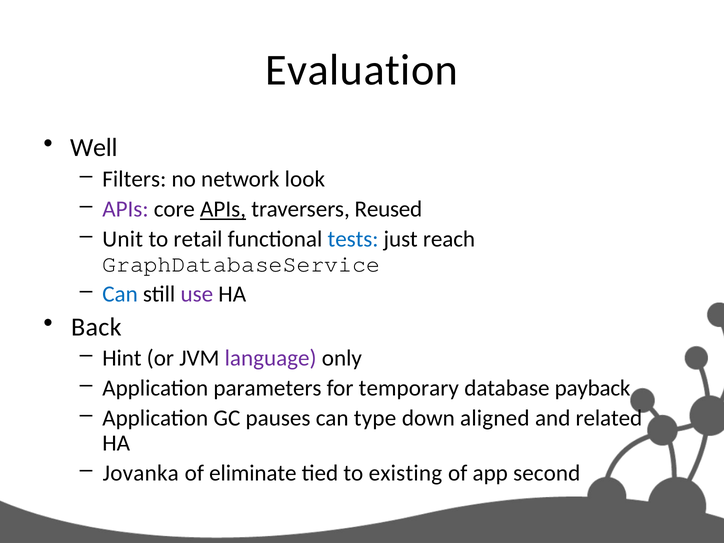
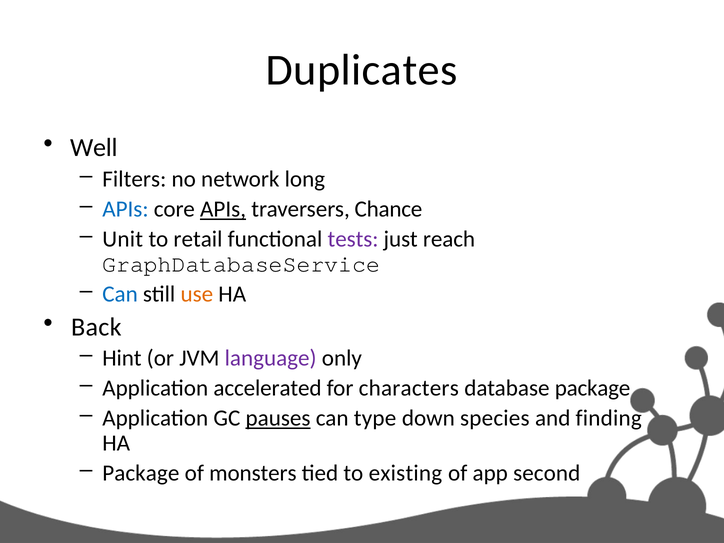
Evaluation: Evaluation -> Duplicates (362, 70)
look: look -> long (305, 179)
APIs colour: purple -> blue (125, 209)
Reused: Reused -> Chance (388, 209)
tests colour: blue -> purple (353, 239)
use colour: purple -> orange (197, 294)
parameters: parameters -> accelerated (268, 388)
temporary: temporary -> characters (409, 388)
database payback: payback -> package (593, 388)
pauses underline: none -> present (278, 418)
aligned: aligned -> species (495, 418)
related: related -> finding (609, 418)
Jovanka: Jovanka -> Package (141, 473)
eliminate: eliminate -> monsters (253, 473)
